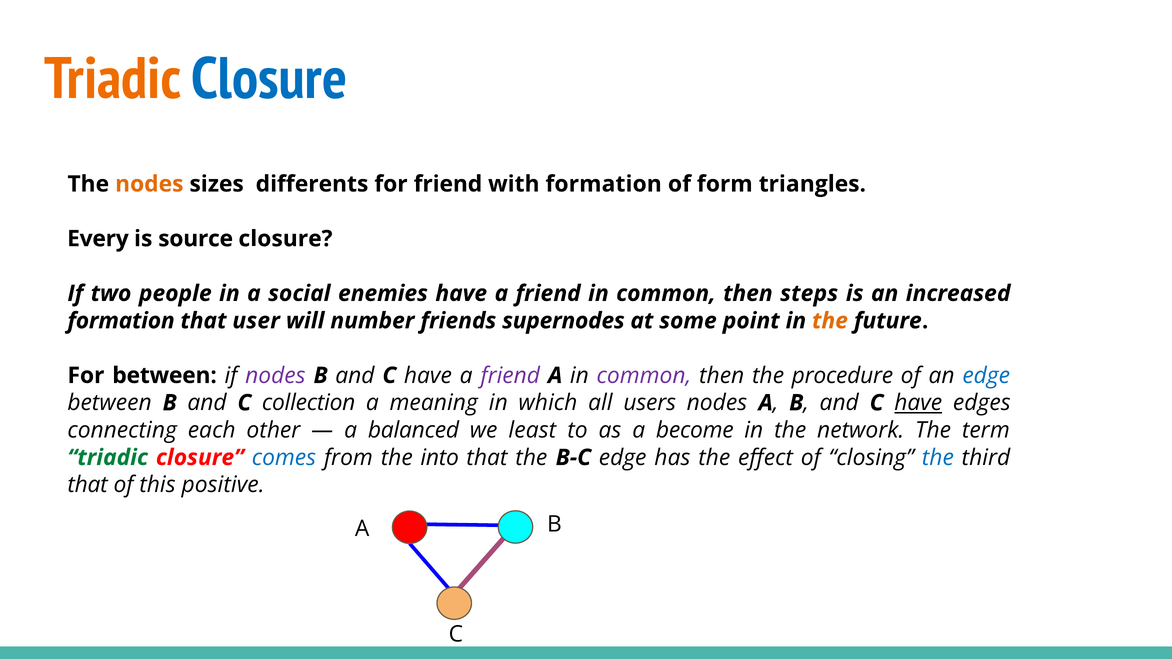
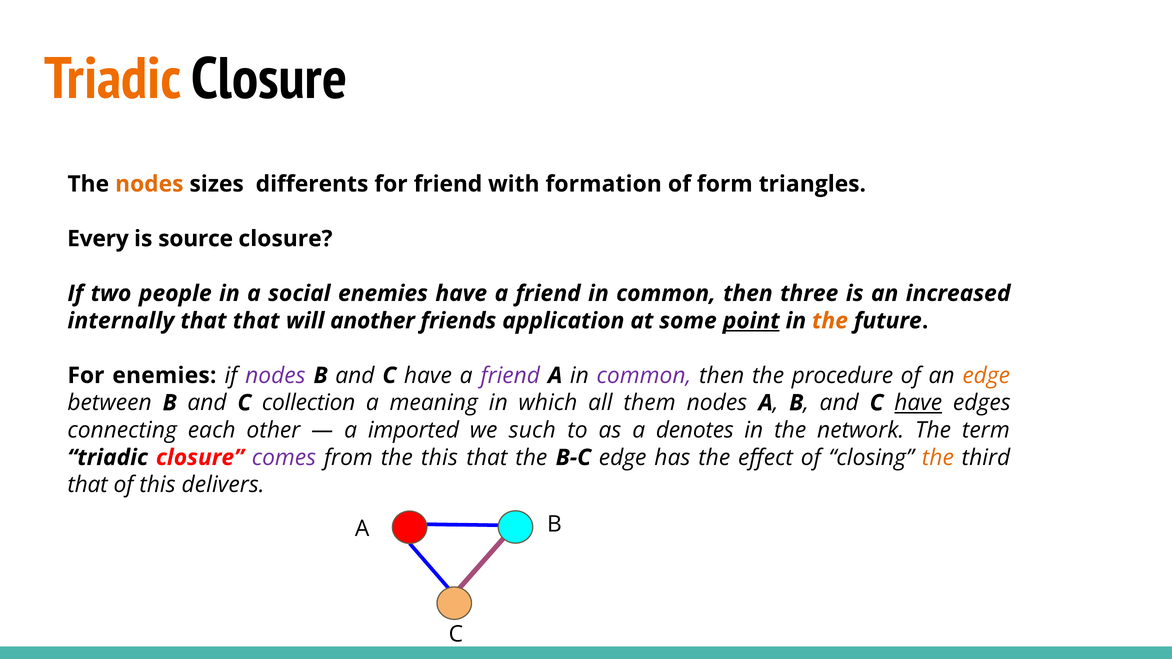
Closure colour: blue -> black (269, 79)
steps: steps -> three (809, 294)
formation: formation -> internally (121, 321)
that user: user -> that (256, 321)
number: number -> another (372, 321)
supernodes: supernodes -> application (563, 321)
point underline: none -> present (751, 321)
For between: between -> enemies (164, 376)
edge colour: blue -> orange (986, 376)
users: users -> them (650, 403)
balanced: balanced -> imported (413, 430)
least: least -> such (532, 430)
become: become -> denotes (695, 430)
triadic colour: green -> black (108, 458)
comes colour: blue -> purple (284, 458)
the into: into -> this (439, 458)
the colour: blue -> orange (938, 458)
positive: positive -> delivers (223, 485)
